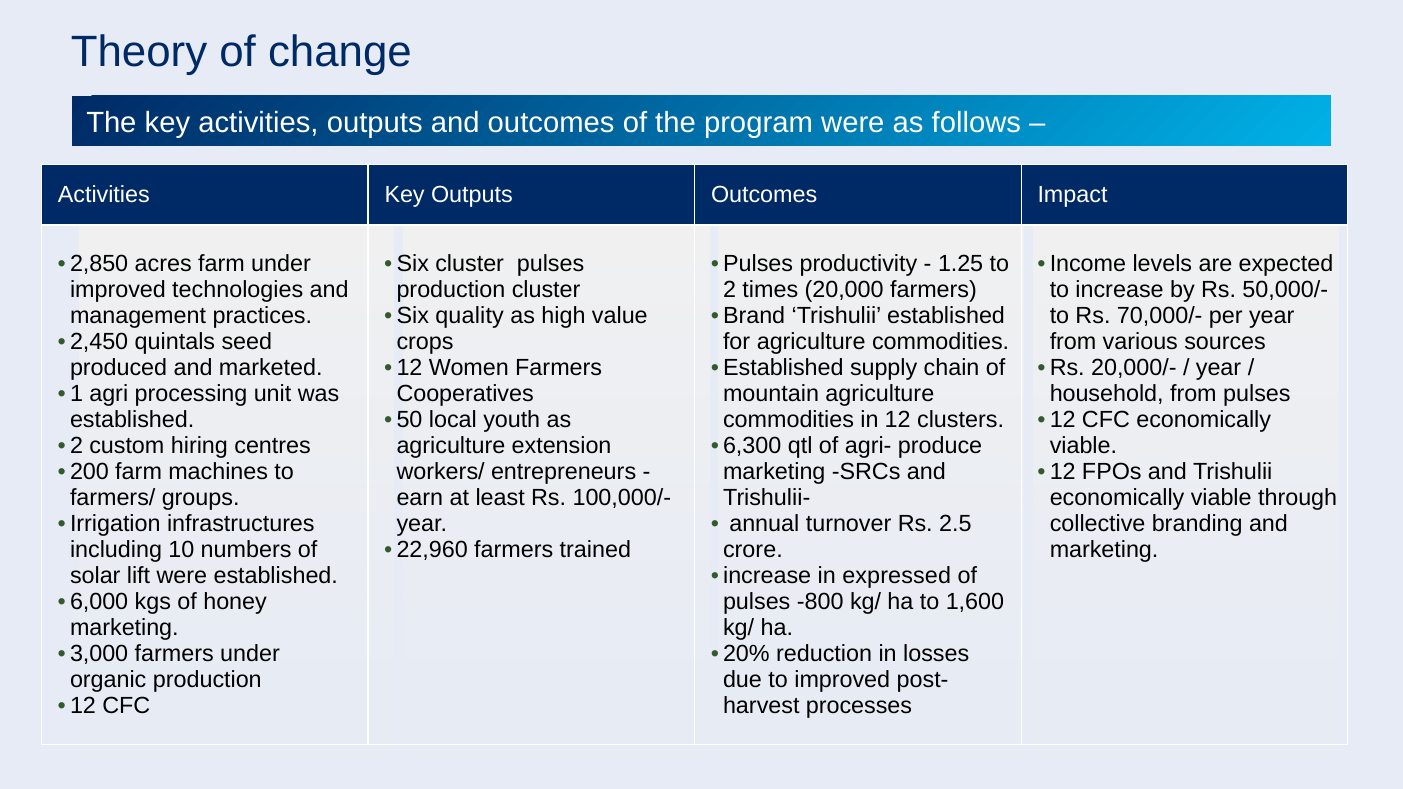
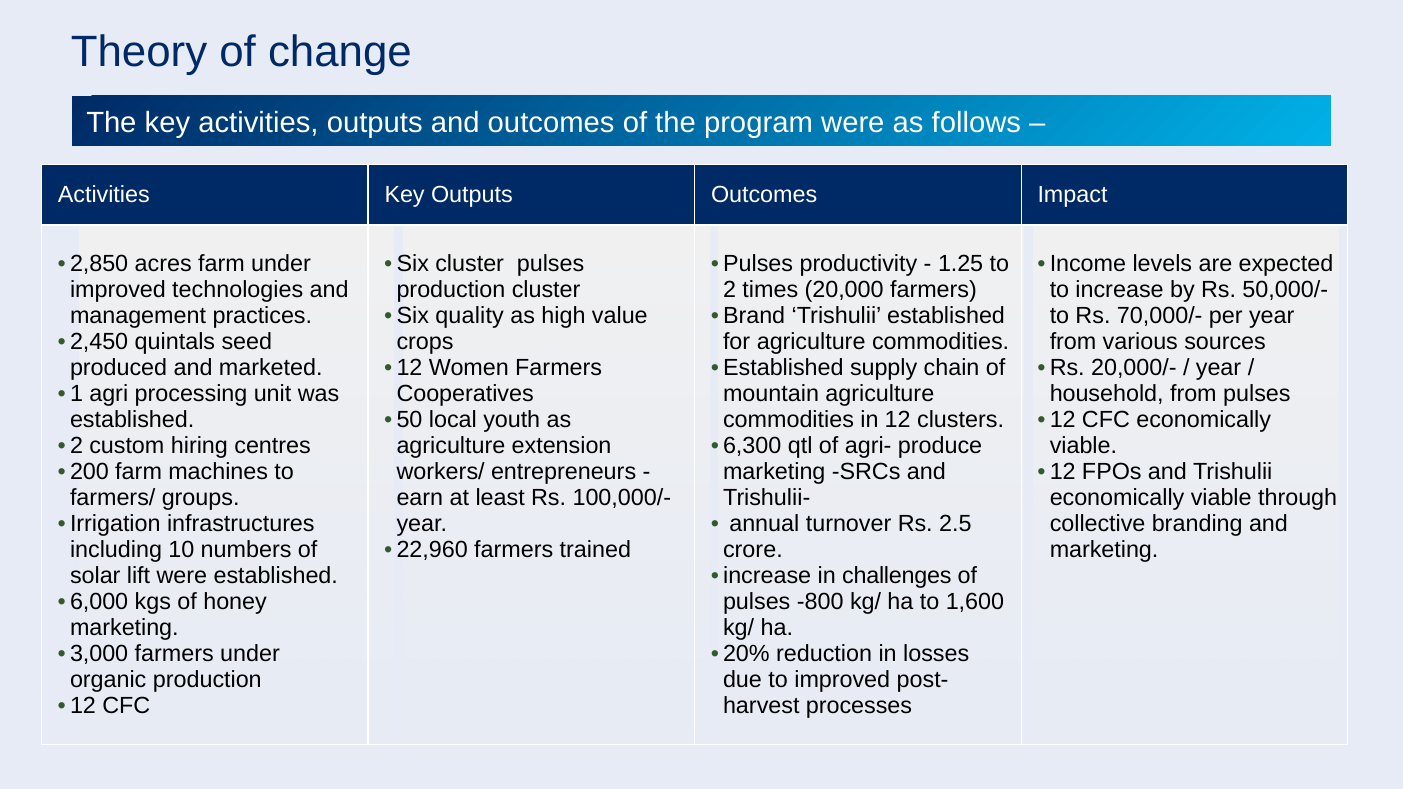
expressed: expressed -> challenges (897, 576)
